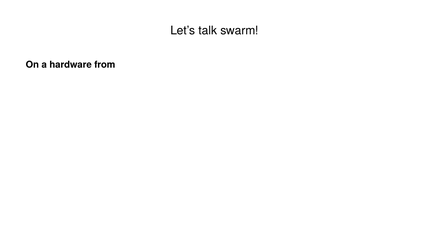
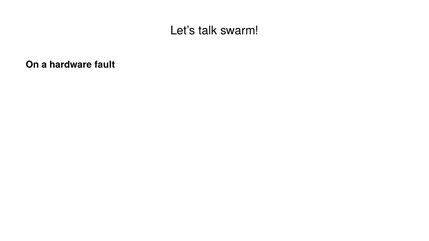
from: from -> fault (105, 65)
